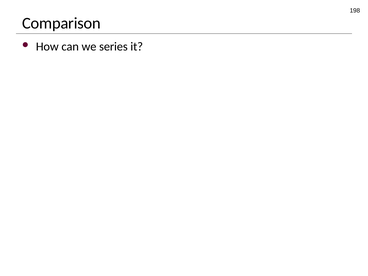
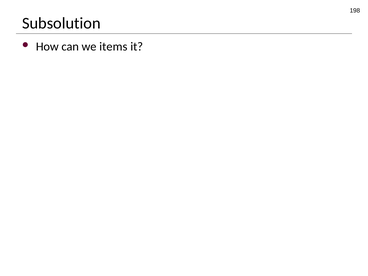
Comparison: Comparison -> Subsolution (61, 23)
series: series -> items (113, 47)
